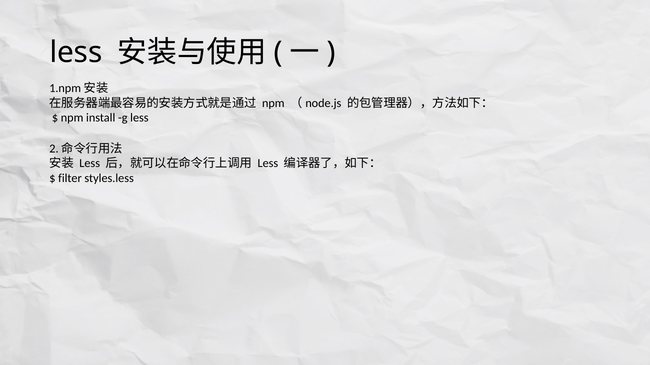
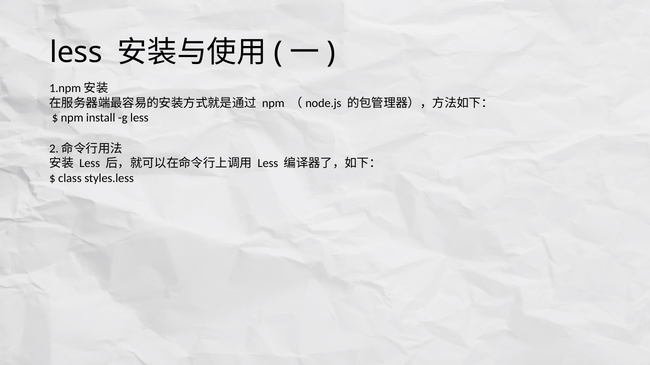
filter: filter -> class (70, 178)
